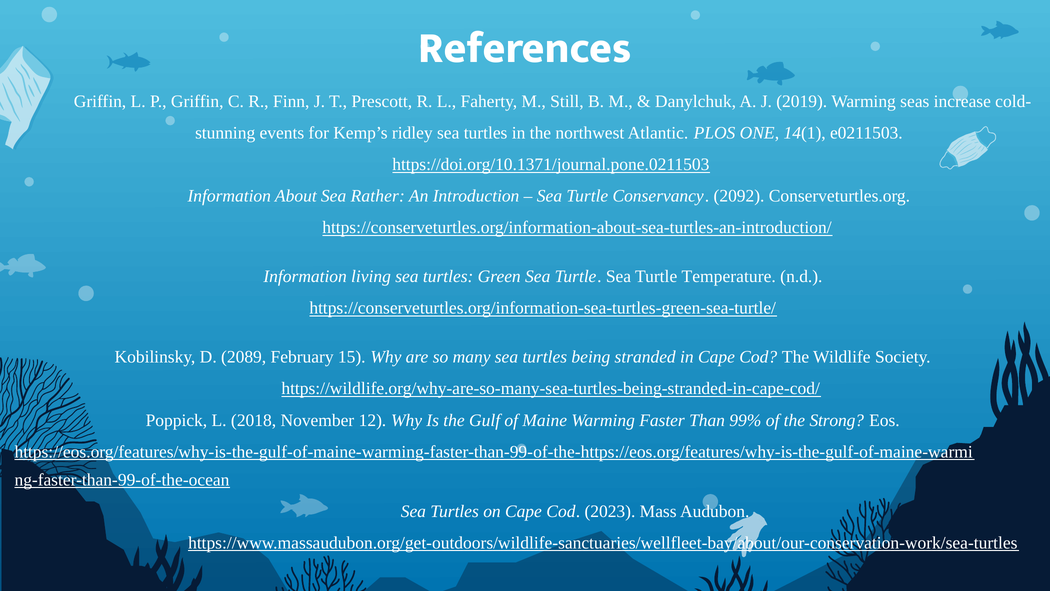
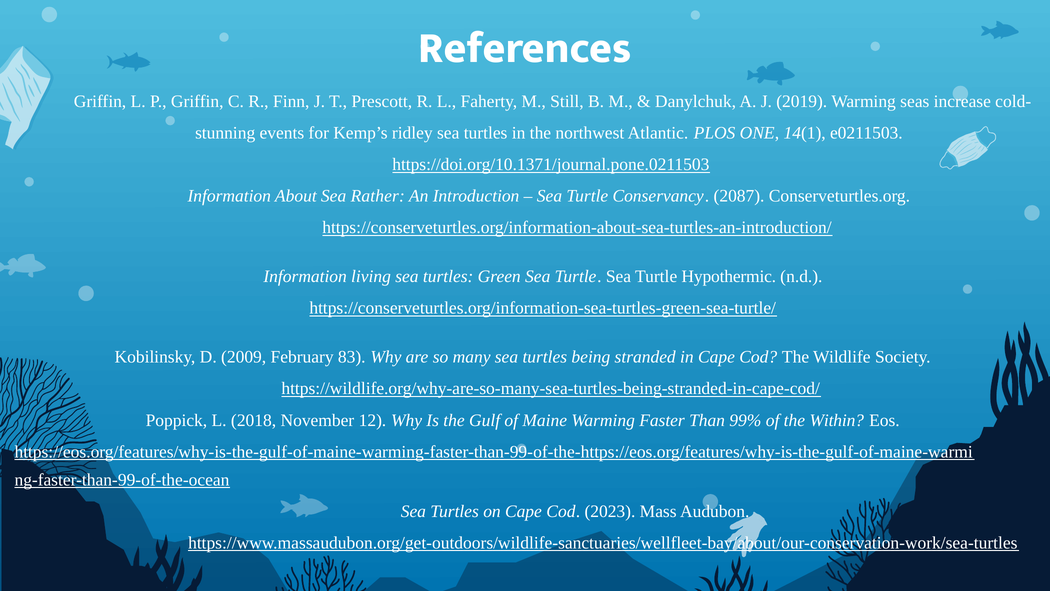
2092: 2092 -> 2087 (739, 196)
Temperature: Temperature -> Hypothermic (729, 276)
2089: 2089 -> 2009 (244, 357)
15: 15 -> 83 (352, 357)
Strong: Strong -> Within (837, 420)
